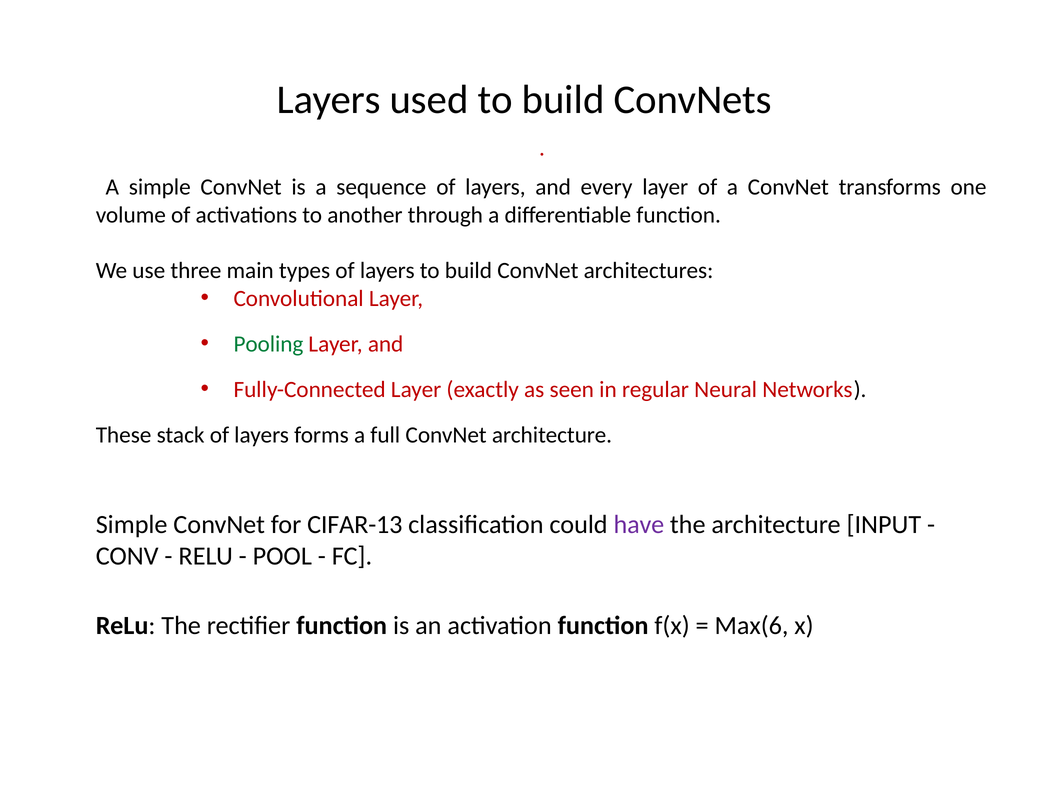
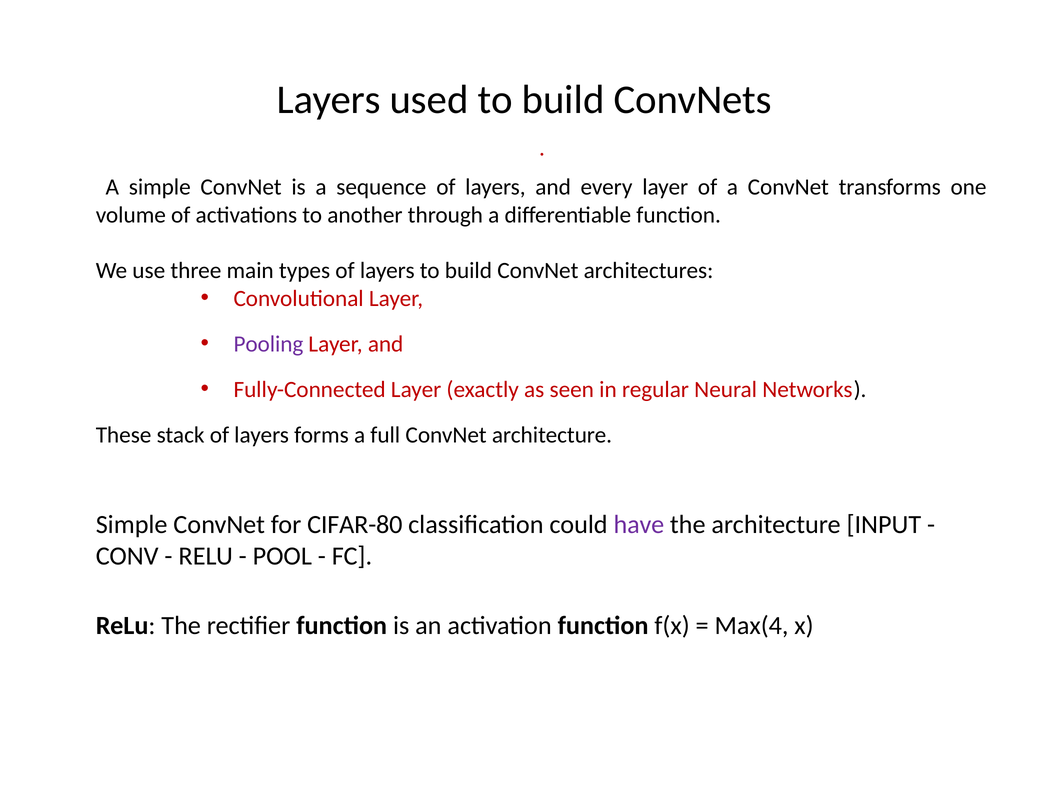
Pooling colour: green -> purple (268, 344)
CIFAR-13: CIFAR-13 -> CIFAR-80 (355, 525)
Max(6: Max(6 -> Max(4 (752, 626)
